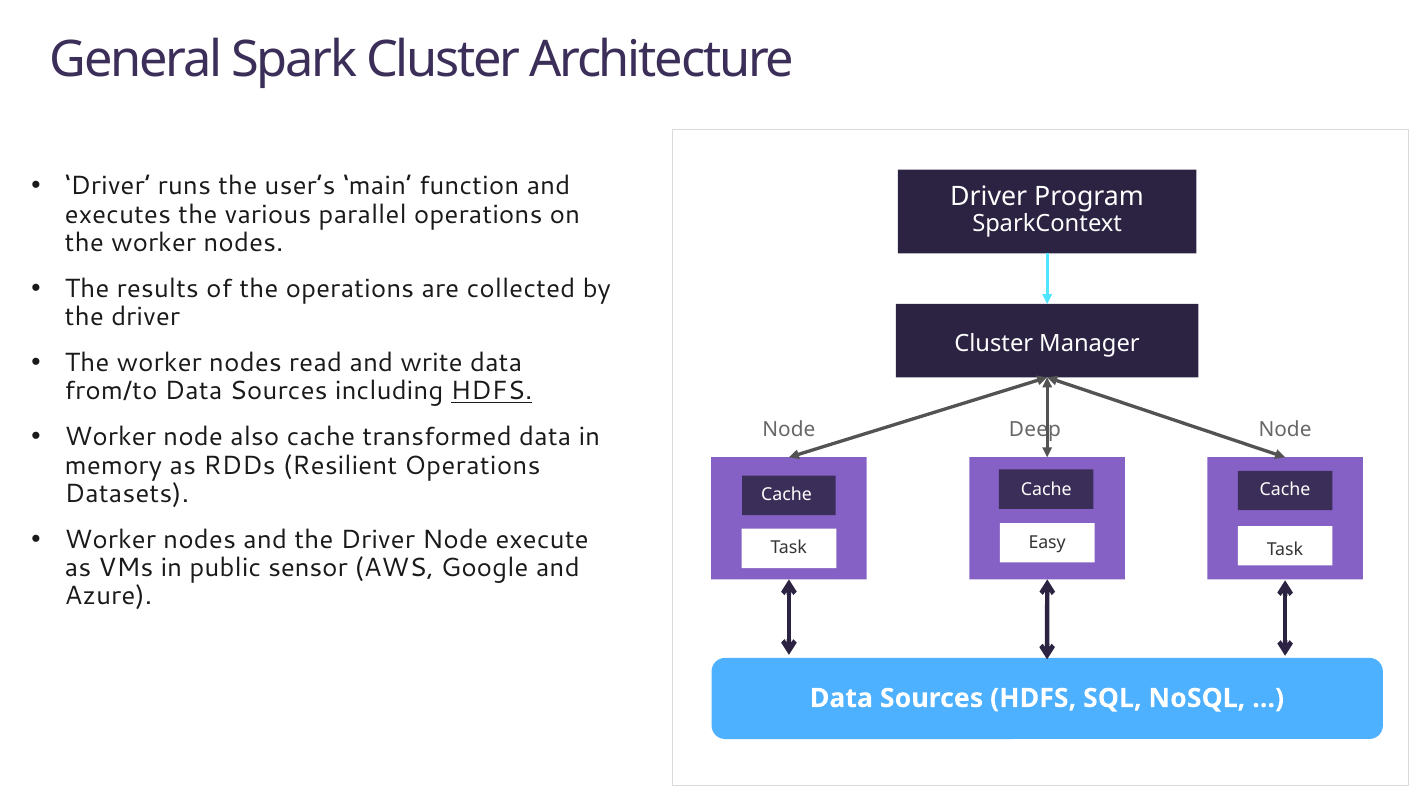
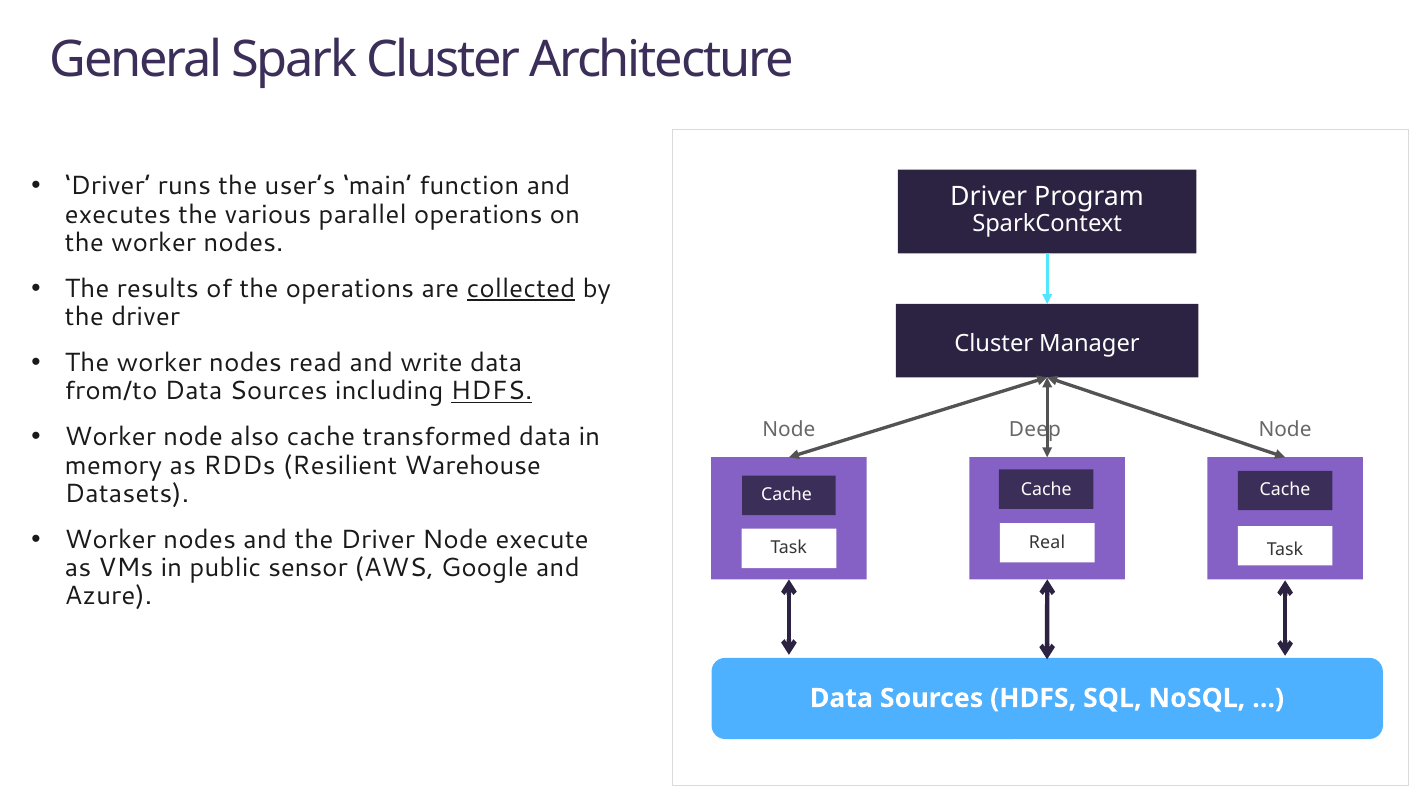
collected underline: none -> present (521, 289)
Resilient Operations: Operations -> Warehouse (473, 465)
Easy: Easy -> Real (1047, 543)
